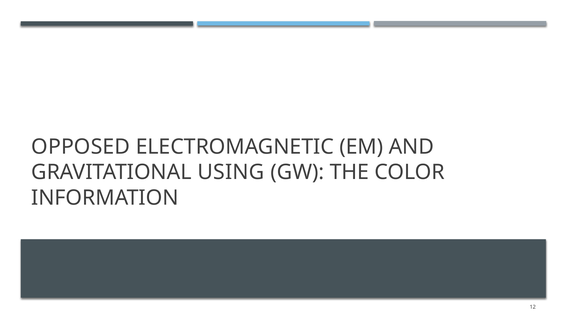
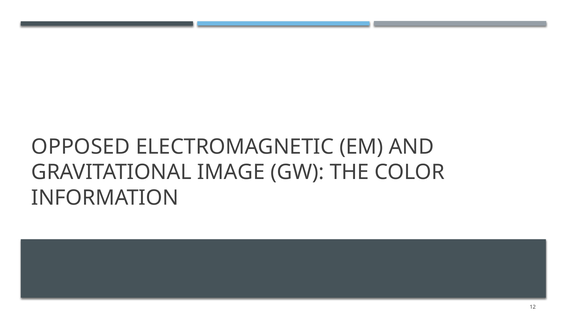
USING: USING -> IMAGE (231, 172)
